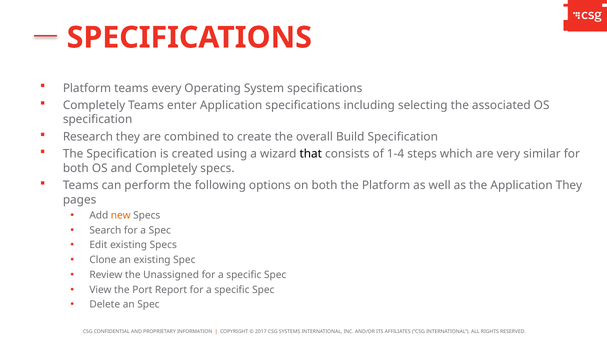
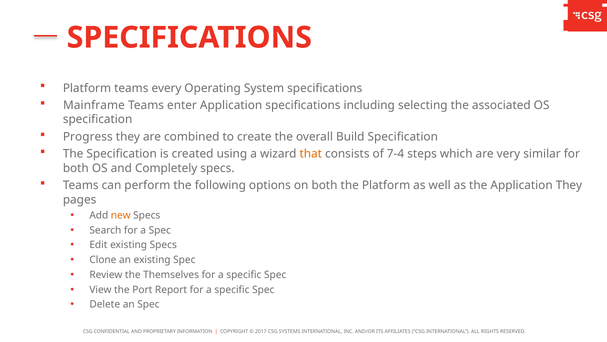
Completely: Completely -> Mainframe (94, 105)
Research: Research -> Progress (88, 137)
that colour: black -> orange (311, 154)
1-4: 1-4 -> 7-4 (396, 154)
Unassigned: Unassigned -> Themselves (171, 274)
